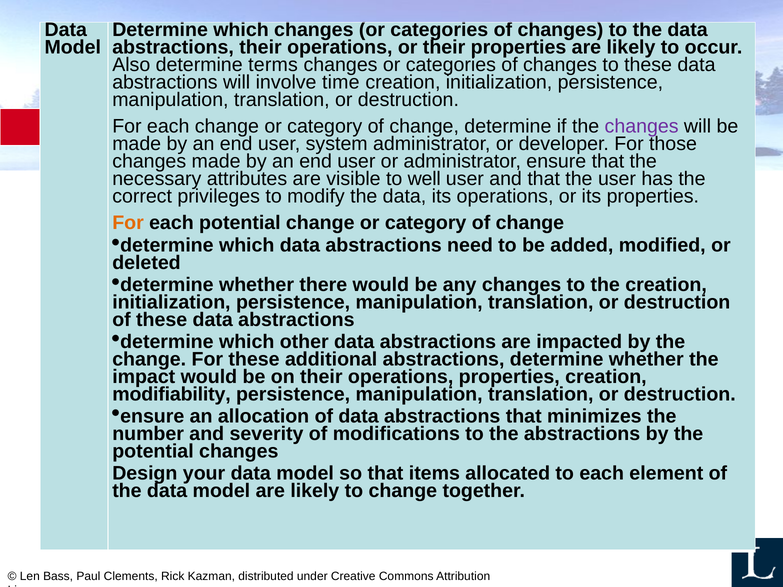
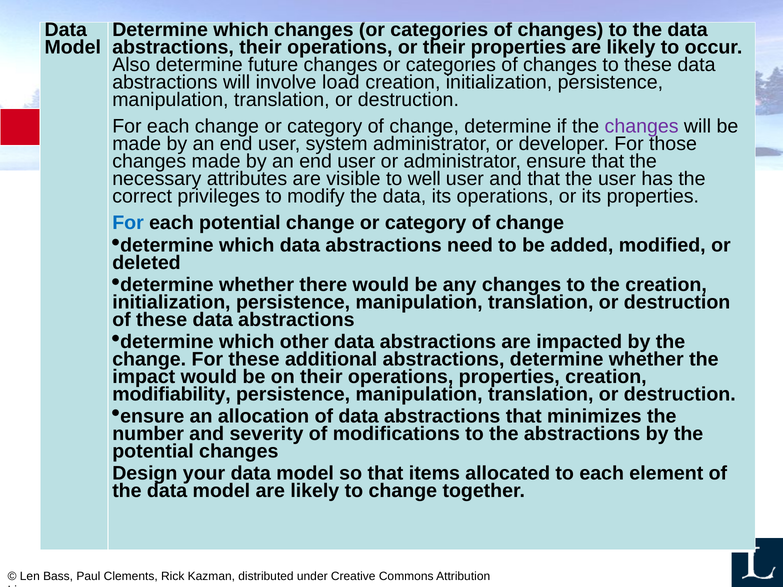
terms: terms -> future (273, 65)
time: time -> load (341, 82)
For colour: orange -> blue (128, 223)
